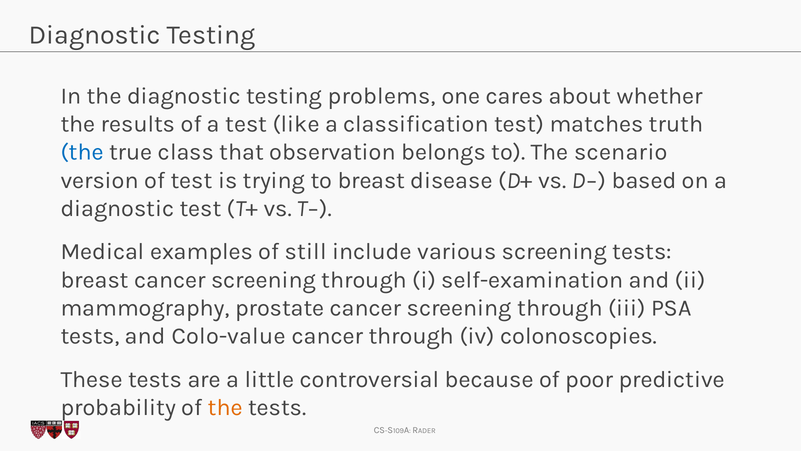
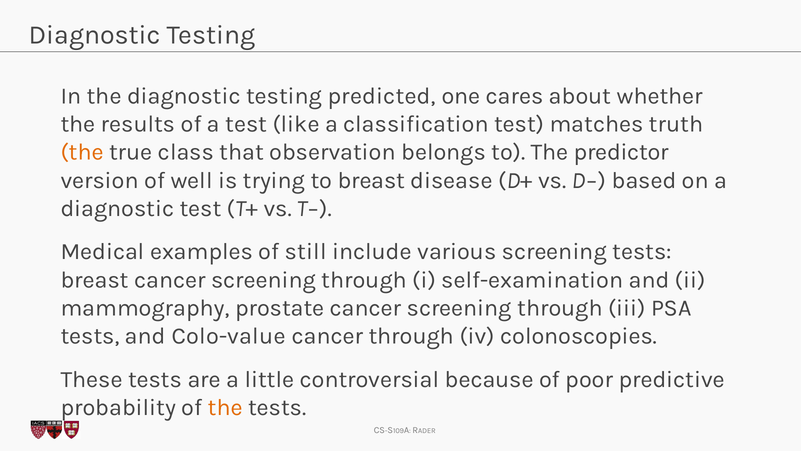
problems: problems -> predicted (382, 96)
the colour: blue -> orange (82, 152)
scenario: scenario -> predictor (621, 152)
of test: test -> well (192, 180)
